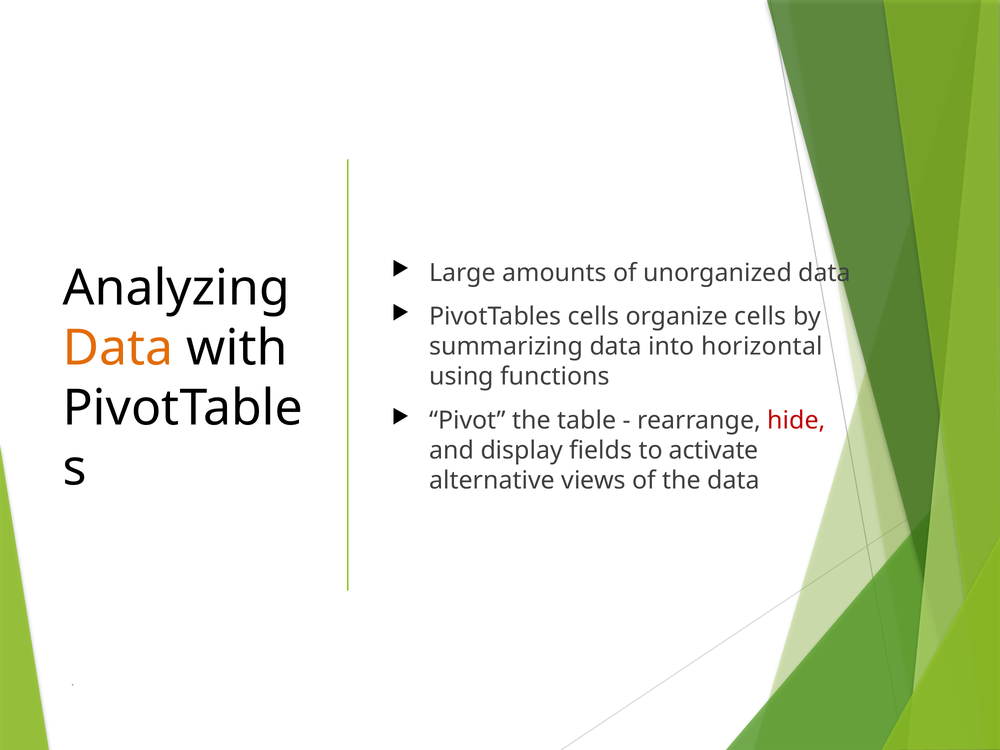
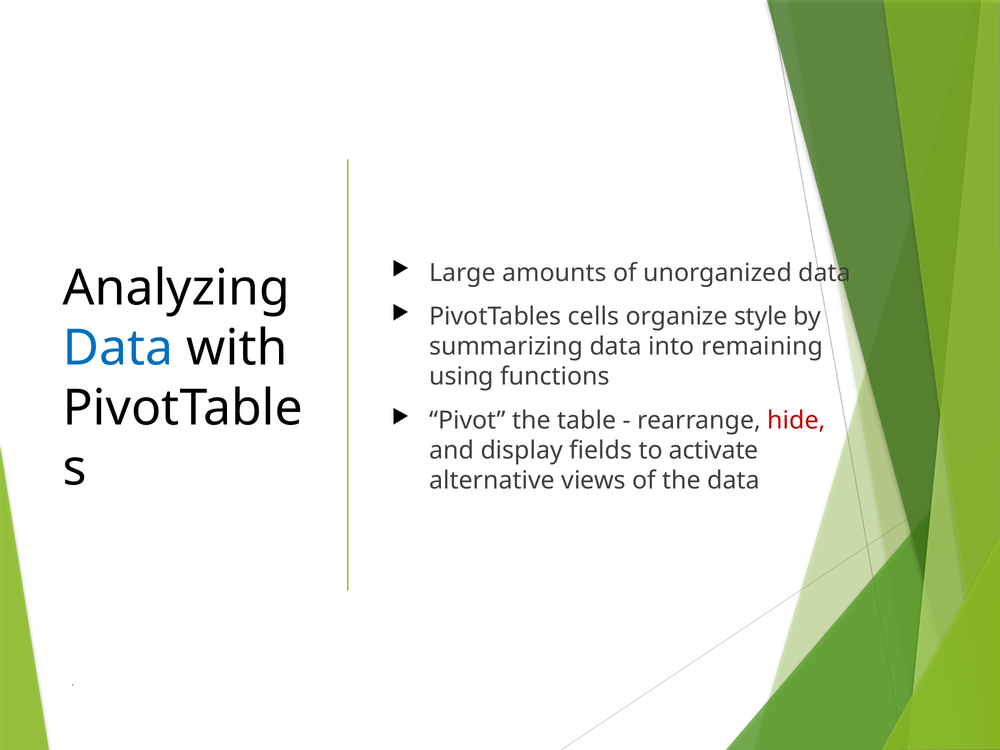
organize cells: cells -> style (761, 317)
Data colour: orange -> blue (118, 348)
horizontal: horizontal -> remaining (762, 347)
